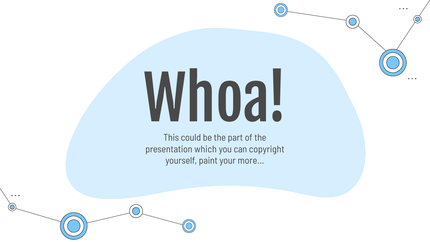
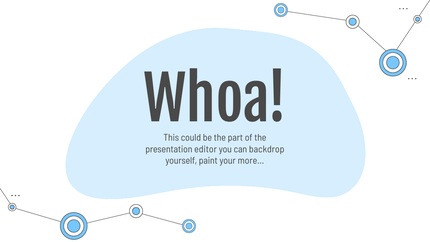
which: which -> editor (206, 149)
copyright: copyright -> backdrop (267, 149)
